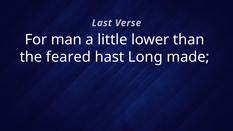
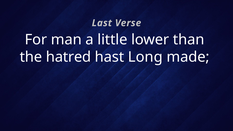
feared: feared -> hatred (69, 57)
